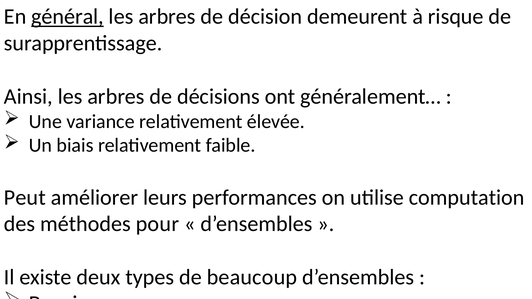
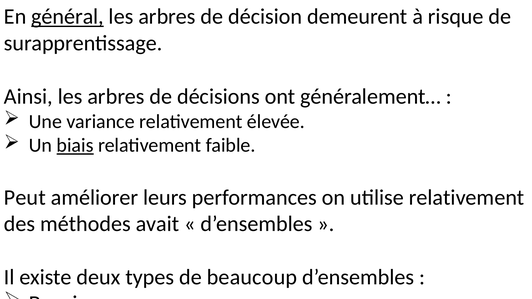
biais underline: none -> present (75, 146)
utilise computation: computation -> relativement (467, 198)
pour: pour -> avait (158, 224)
